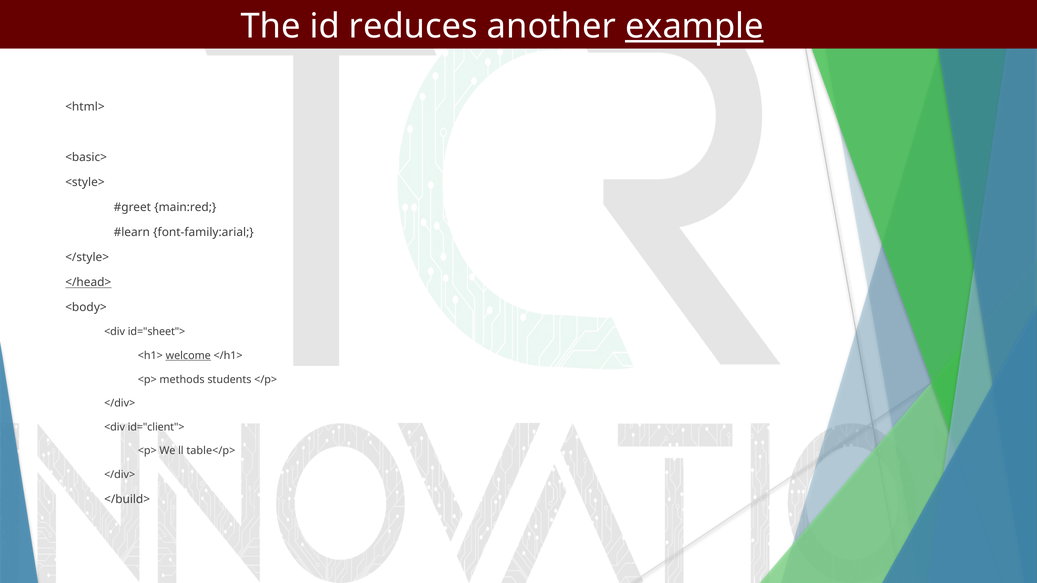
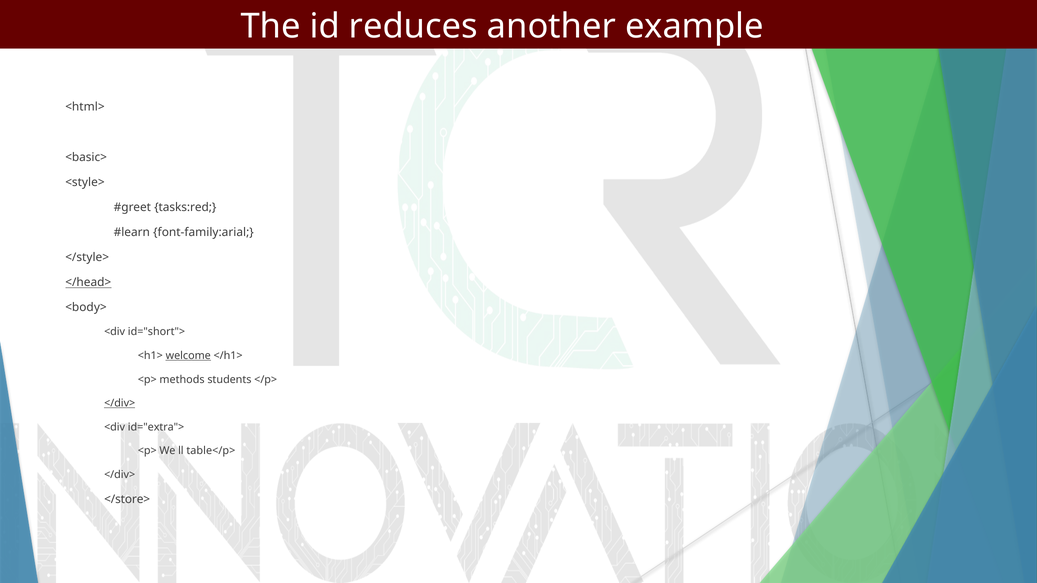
example underline: present -> none (694, 26)
main:red: main:red -> tasks:red (185, 207)
id="sheet">: id="sheet"> -> id="short"> (156, 332)
</div> underline: none -> present (120, 403)
id="client">: id="client"> -> id="extra"> (156, 427)
</build>: </build> -> </store> (127, 499)
